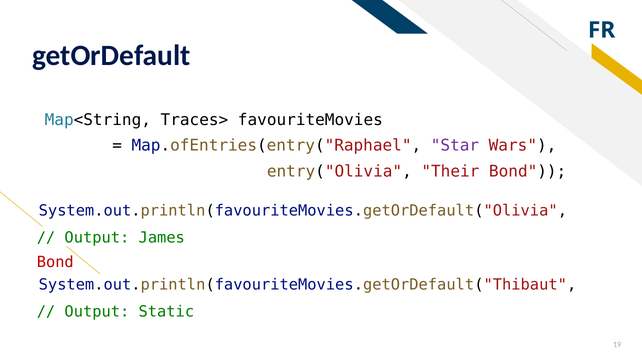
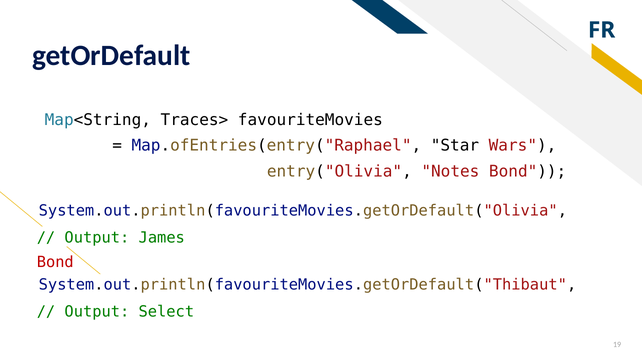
Star colour: purple -> black (455, 146)
Their: Their -> Notes (450, 171)
Static: Static -> Select (166, 312)
